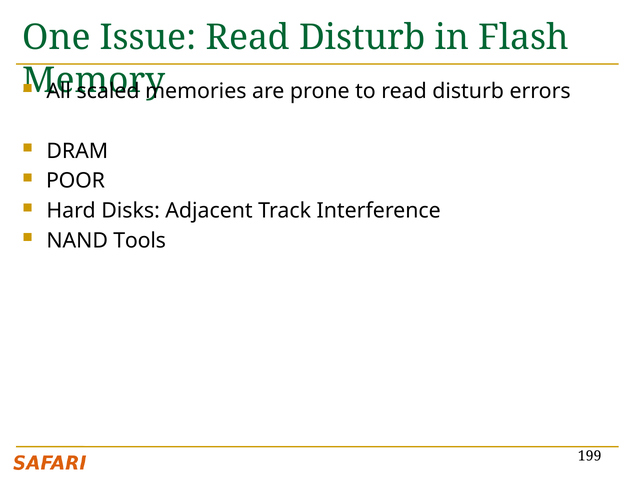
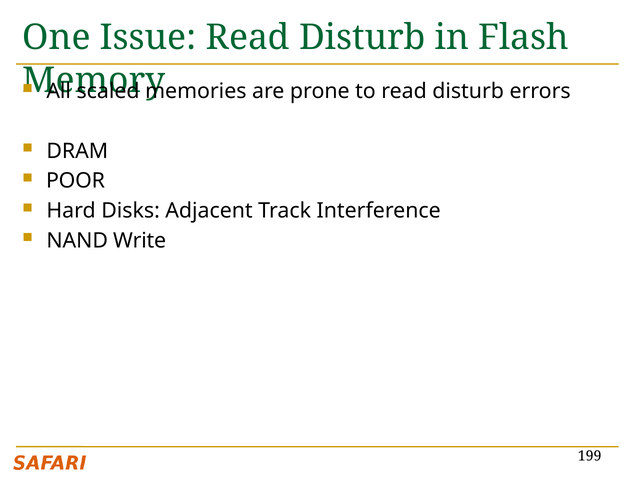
Tools: Tools -> Write (140, 241)
